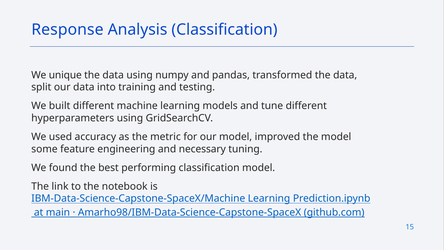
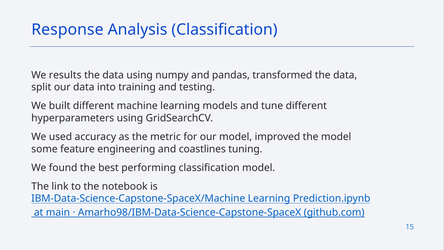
unique: unique -> results (65, 75)
necessary: necessary -> coastlines (202, 149)
